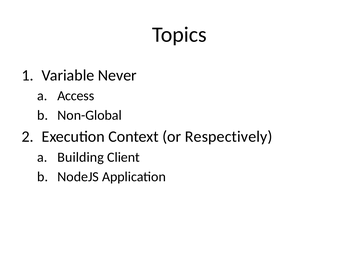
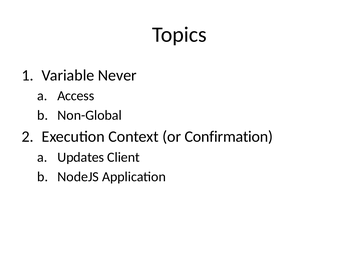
Respectively: Respectively -> Confirmation (229, 137)
Building: Building -> Updates (81, 157)
